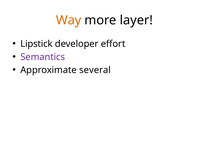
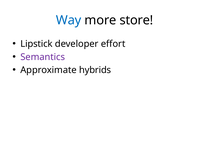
Way colour: orange -> blue (69, 20)
layer: layer -> store (136, 20)
several: several -> hybrids (95, 70)
